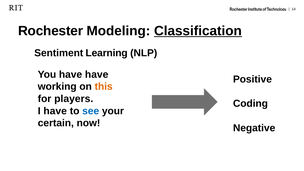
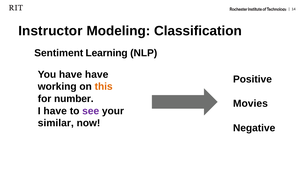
Rochester: Rochester -> Instructor (50, 31)
Classification underline: present -> none (198, 31)
players: players -> number (74, 99)
Coding: Coding -> Movies (250, 104)
see colour: blue -> purple (91, 111)
certain: certain -> similar (56, 123)
